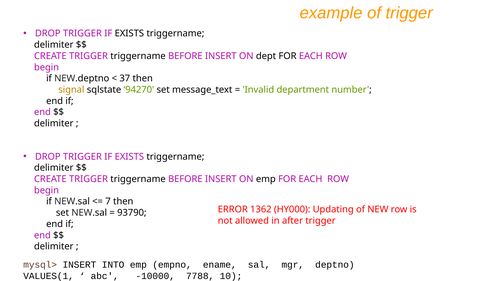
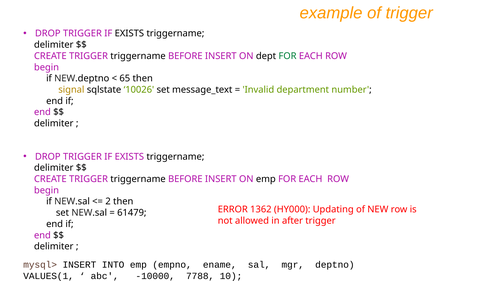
FOR colour: black -> green (288, 56)
37: 37 -> 65 (125, 78)
94270: 94270 -> 10026 (139, 90)
7: 7 -> 2 (108, 201)
93790: 93790 -> 61479 (132, 213)
